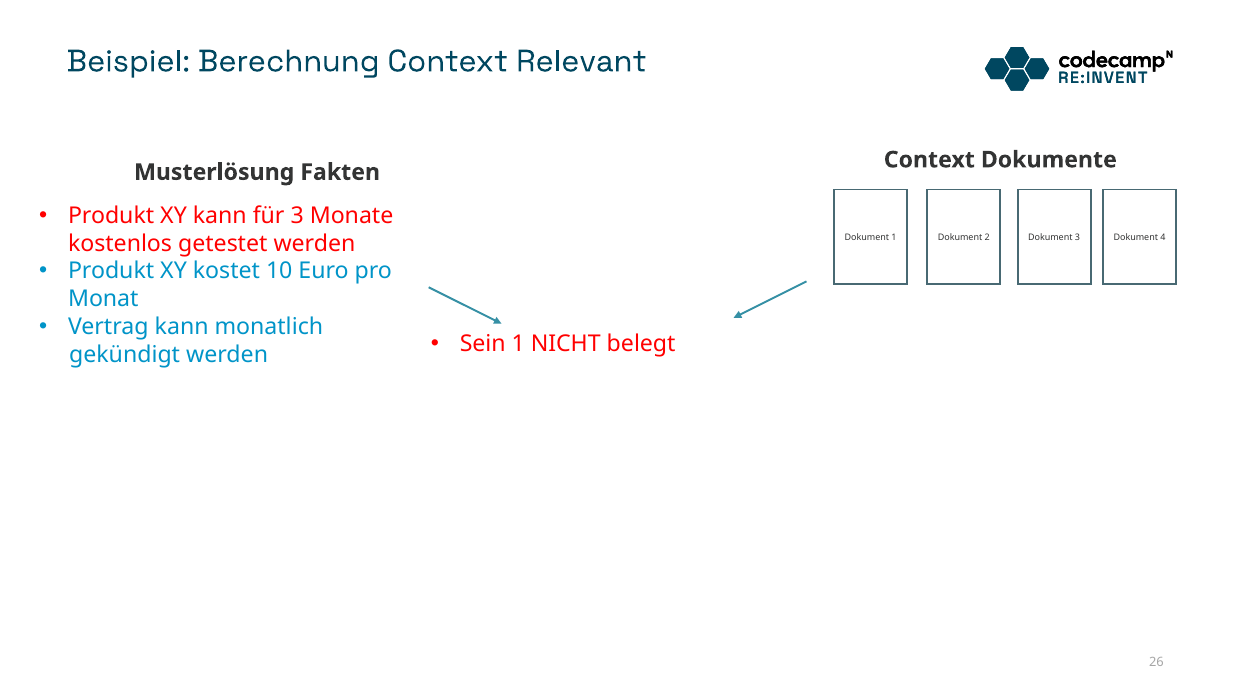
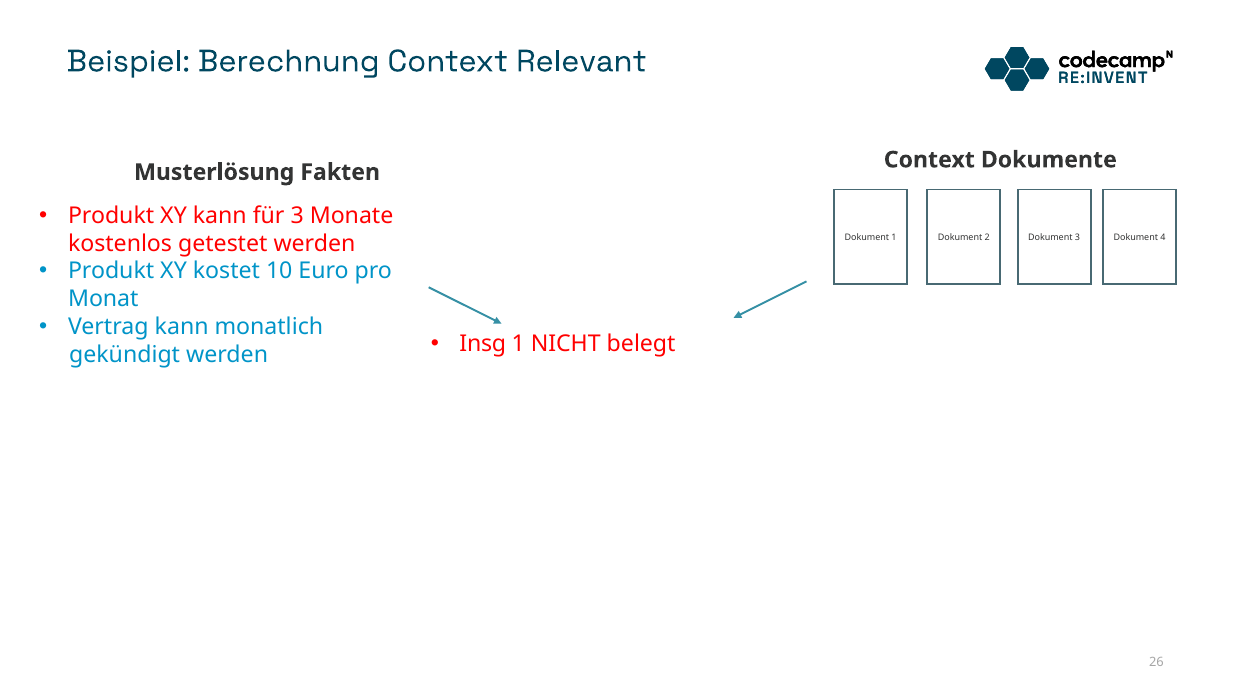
Sein: Sein -> Insg (483, 344)
